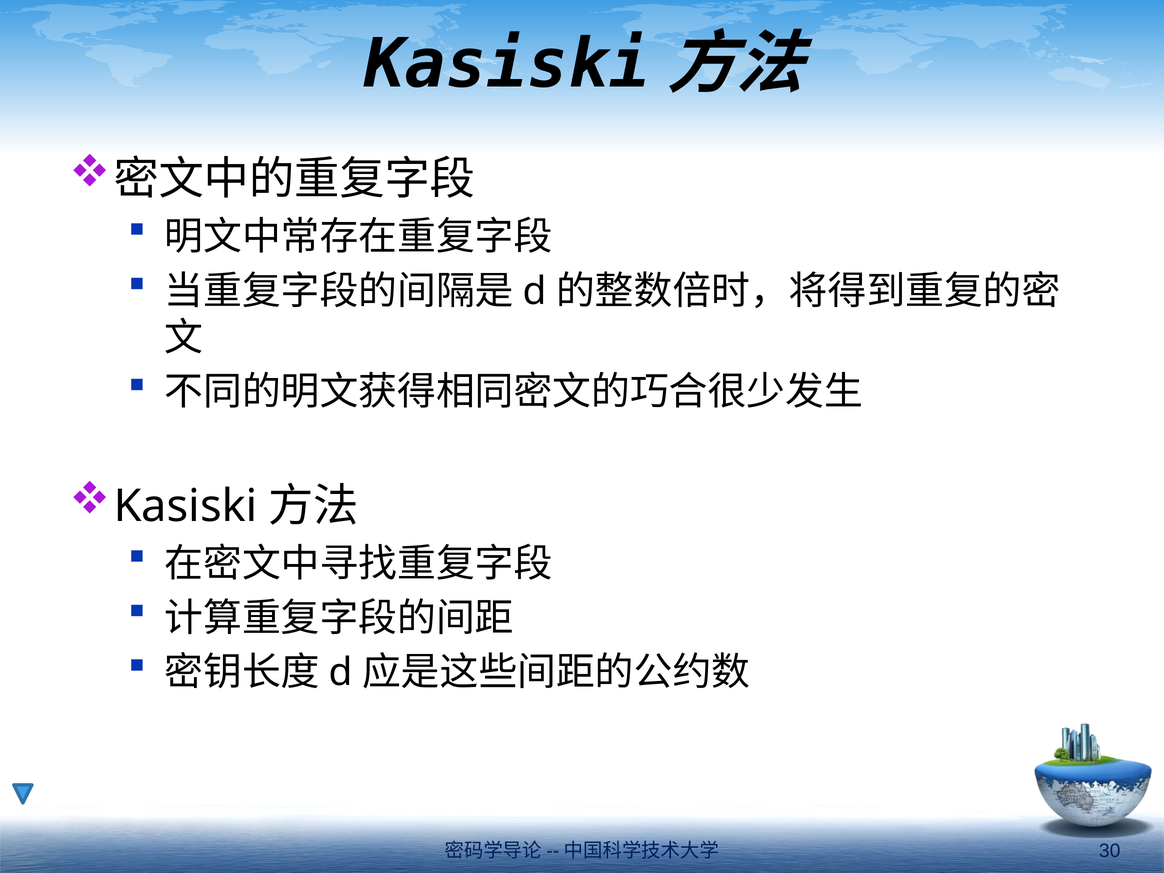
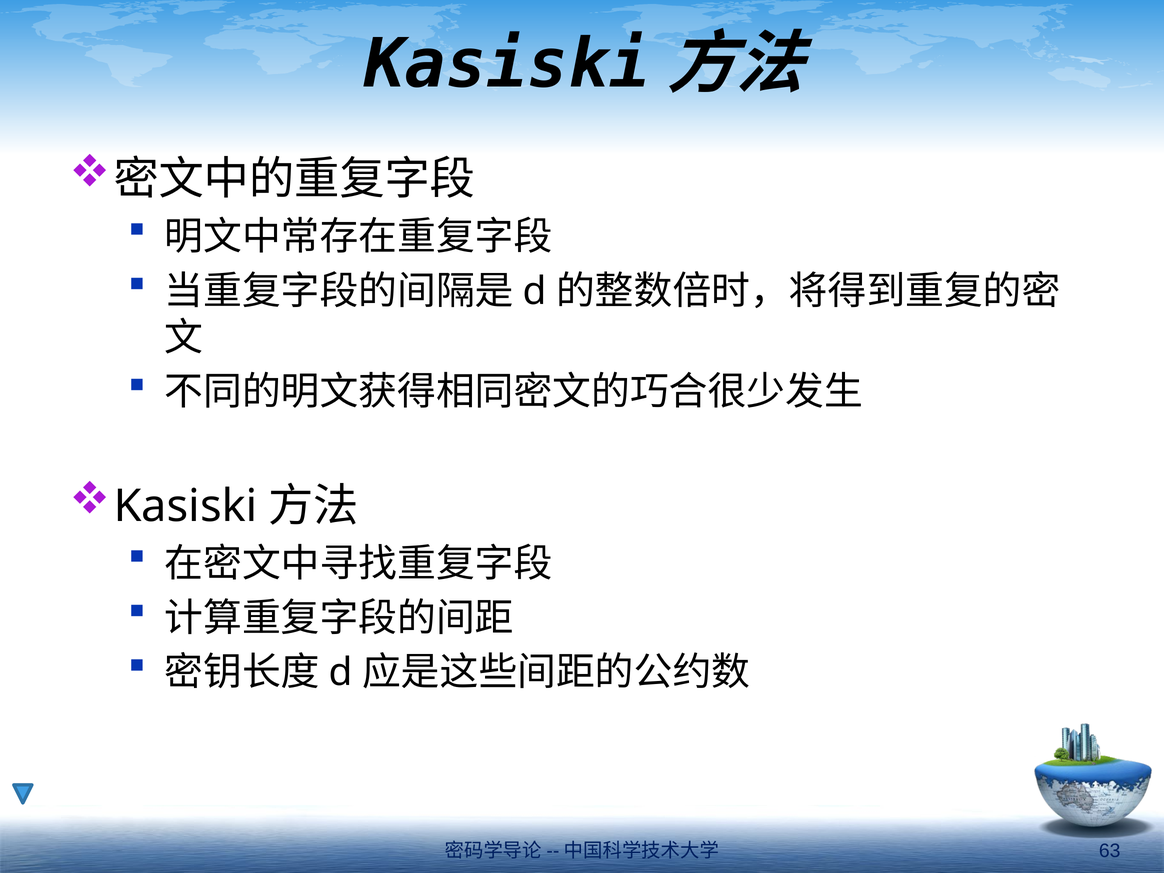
30: 30 -> 63 (1110, 851)
